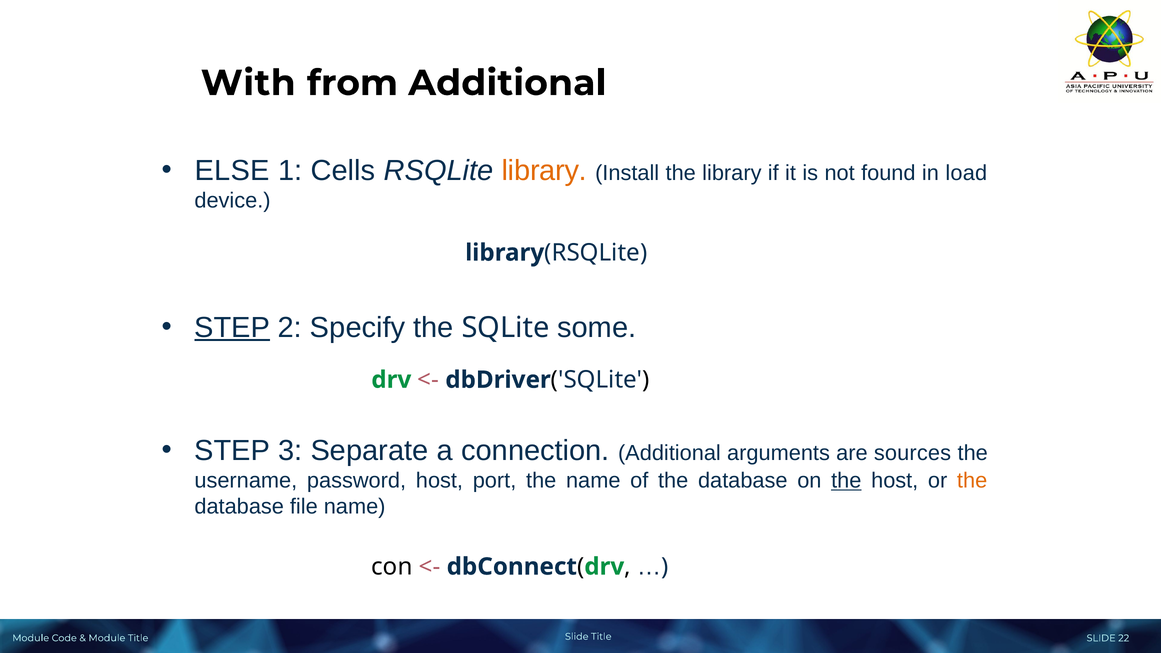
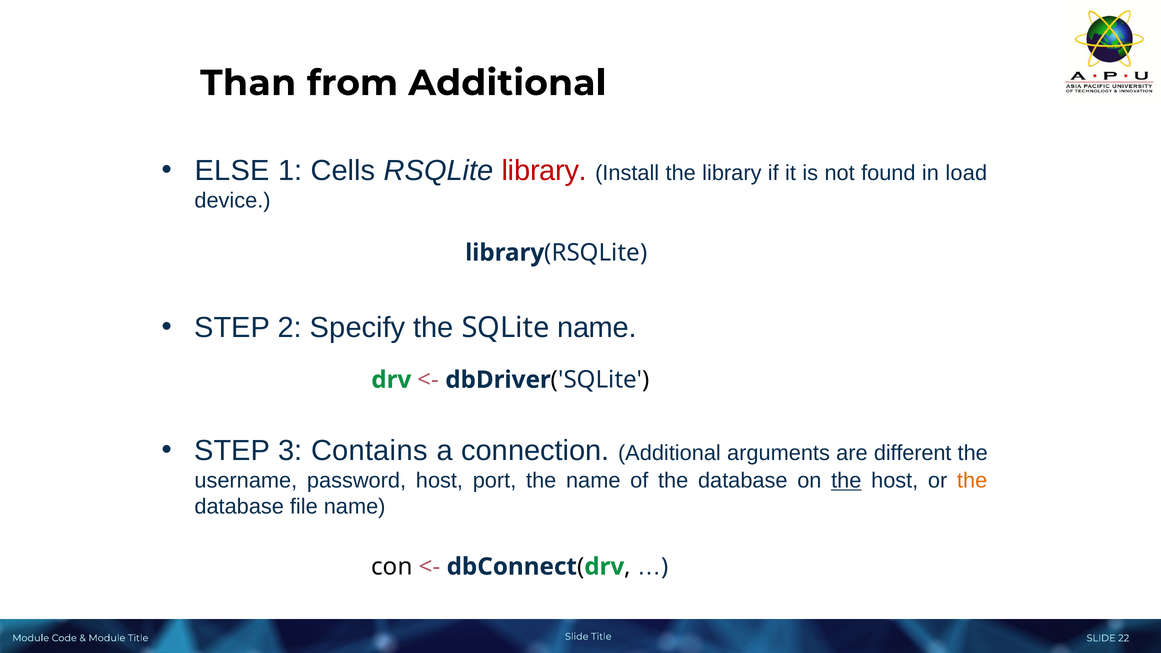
With: With -> Than (248, 83)
library colour: orange -> red (544, 171)
STEP underline: present -> none (232, 328)
SQLite some: some -> name (597, 328)
Separate: Separate -> Contains (369, 451)
sources: sources -> different (913, 453)
